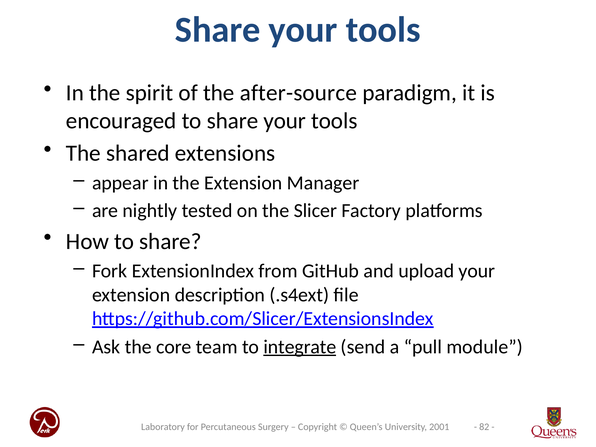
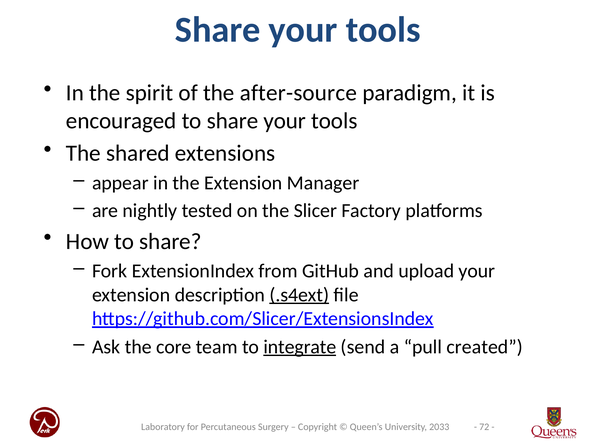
.s4ext underline: none -> present (299, 295)
module: module -> created (485, 347)
82: 82 -> 72 (484, 427)
2001: 2001 -> 2033 (439, 427)
